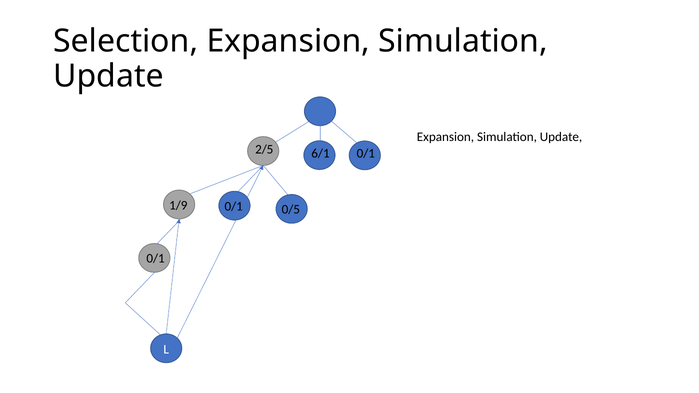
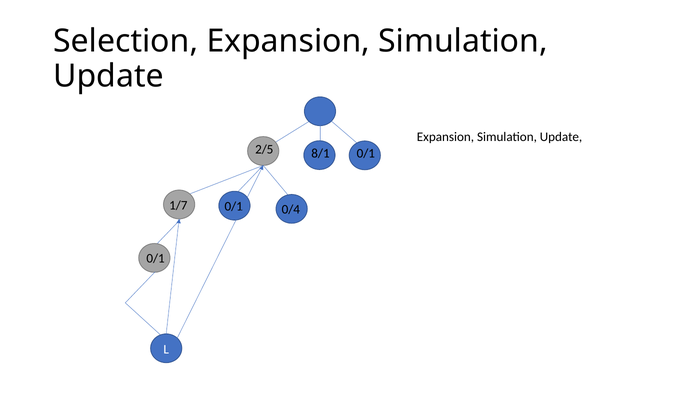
6/1: 6/1 -> 8/1 (321, 153)
1/9: 1/9 -> 1/7 (178, 205)
0/5: 0/5 -> 0/4 (291, 210)
